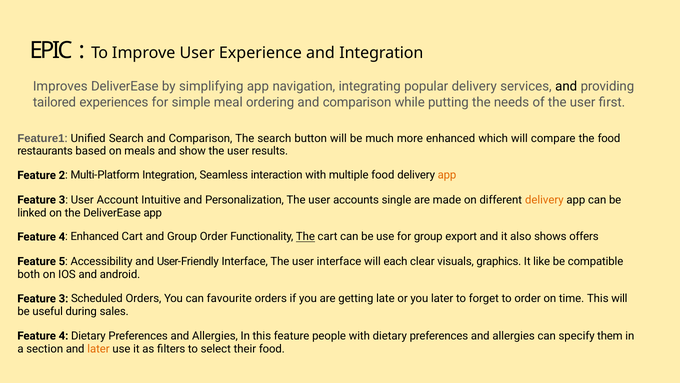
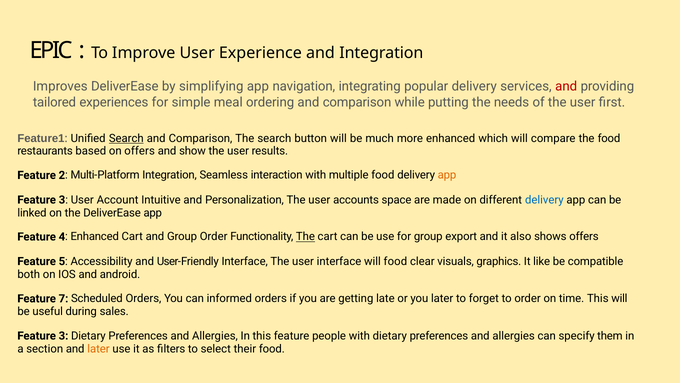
and colour: black -> red (566, 86)
Search underline: none -> present (126, 138)
on meals: meals -> offers (140, 151)
single: single -> space (396, 200)
delivery colour: orange -> blue (544, 200)
will each: each -> food (395, 261)
3: 3 -> 7 (63, 298)
favourite: favourite -> informed (229, 298)
4: 4 -> 3 (63, 335)
